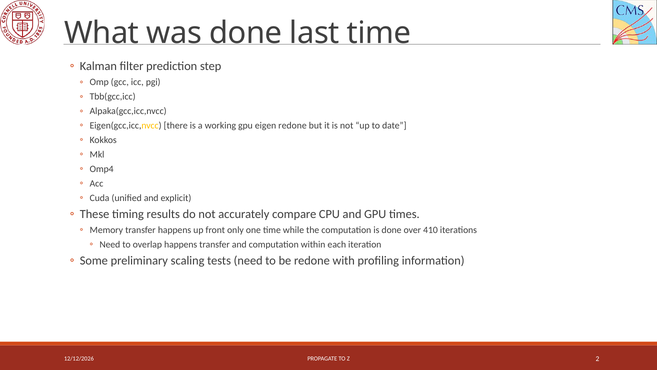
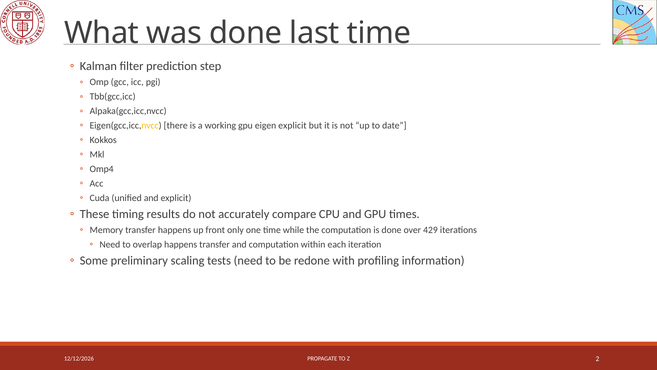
eigen redone: redone -> explicit (292, 126)
410: 410 -> 429 (431, 230)
